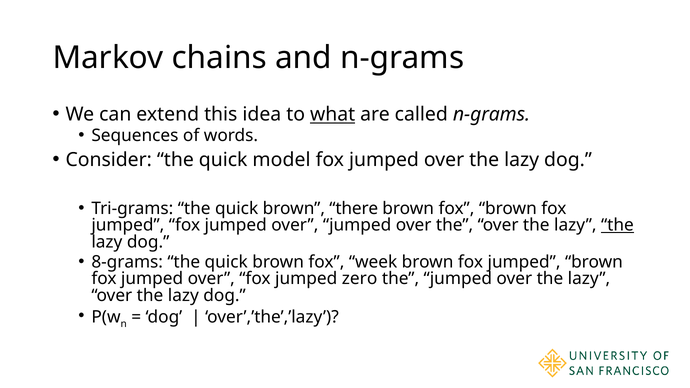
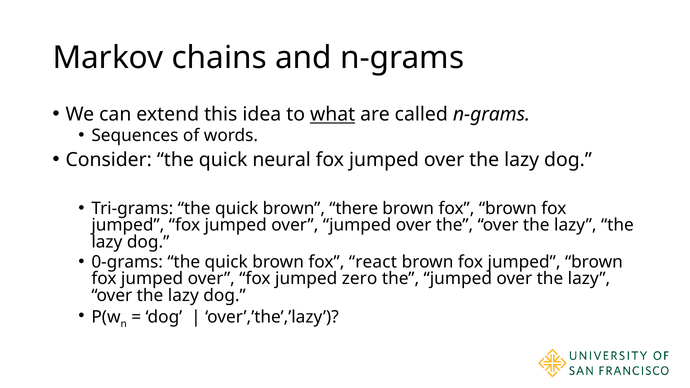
model: model -> neural (282, 160)
the underline: present -> none (617, 225)
8-grams: 8-grams -> 0-grams (127, 262)
week: week -> react (373, 262)
